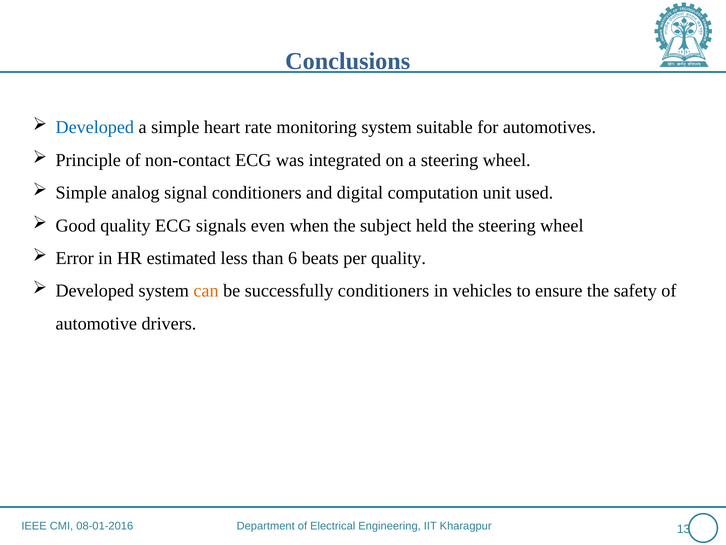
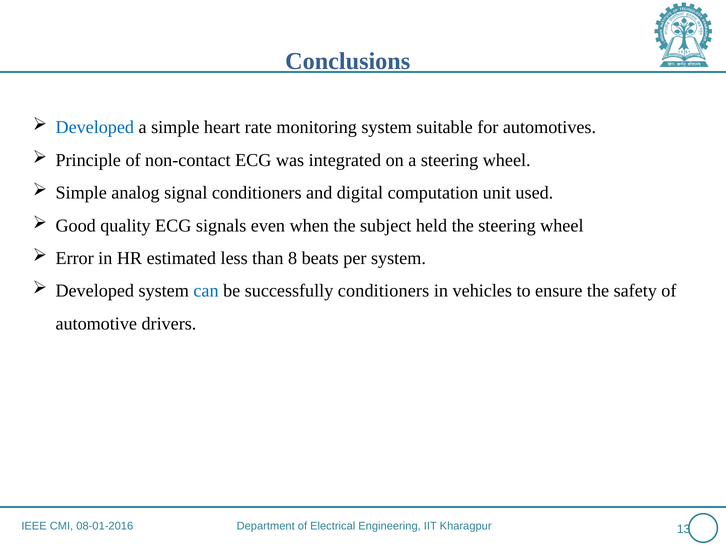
6: 6 -> 8 (293, 258)
per quality: quality -> system (398, 258)
can colour: orange -> blue (206, 291)
